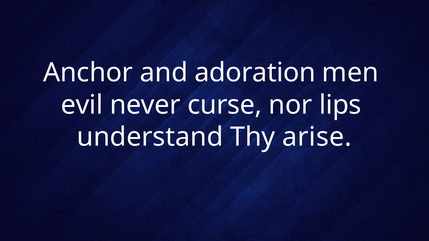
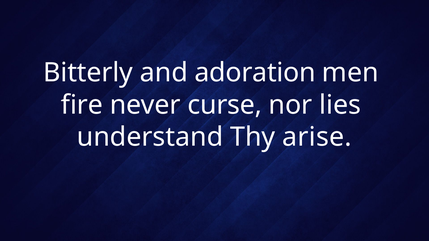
Anchor: Anchor -> Bitterly (88, 73)
evil: evil -> fire (82, 105)
lips: lips -> lies (340, 105)
